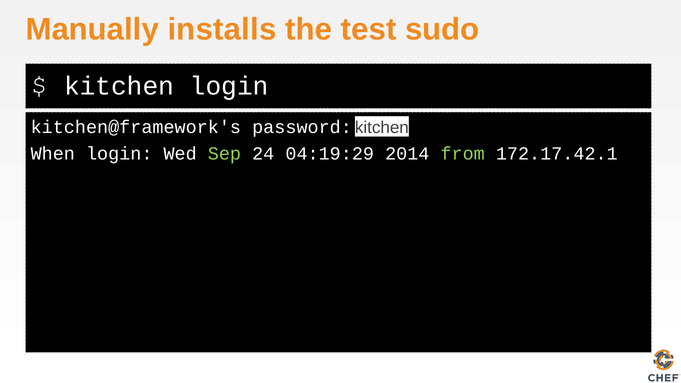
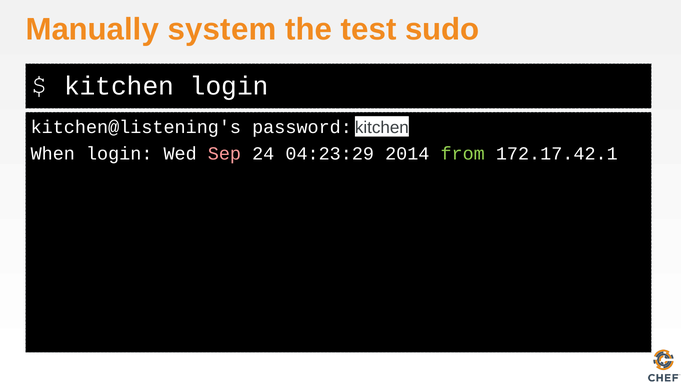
installs: installs -> system (222, 29)
kitchen@framework's: kitchen@framework's -> kitchen@listening's (136, 127)
Sep colour: light green -> pink (224, 154)
04:19:29: 04:19:29 -> 04:23:29 (330, 154)
